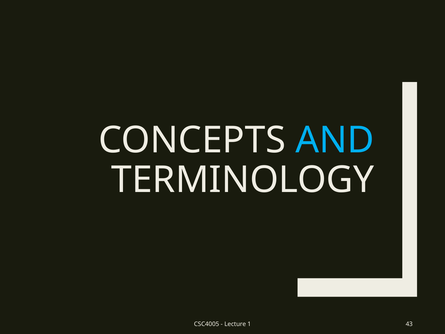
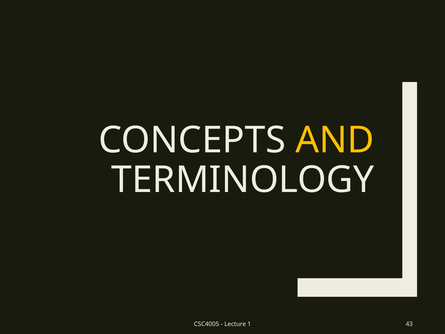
AND colour: light blue -> yellow (335, 140)
